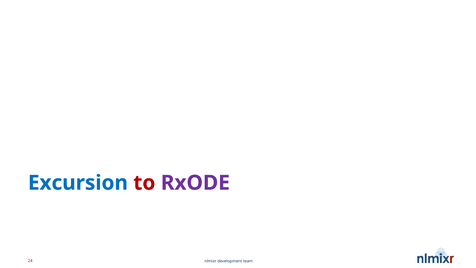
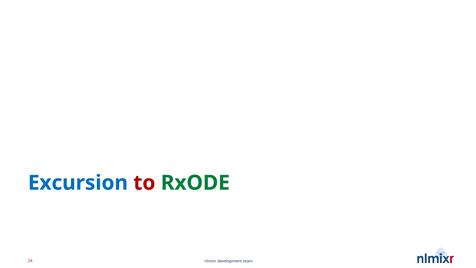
RxODE colour: purple -> green (195, 183)
